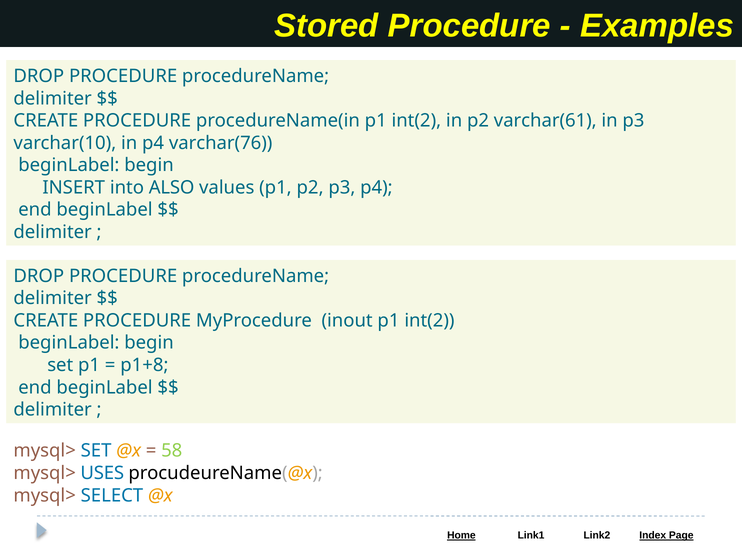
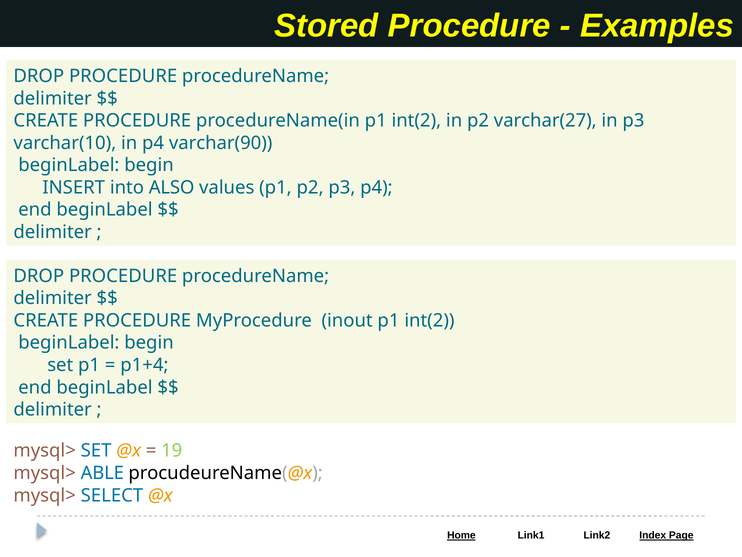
varchar(61: varchar(61 -> varchar(27 (545, 121)
varchar(76: varchar(76 -> varchar(90 (221, 143)
p1+8: p1+8 -> p1+4 (144, 365)
58: 58 -> 19 (172, 450)
USES: USES -> ABLE (102, 473)
